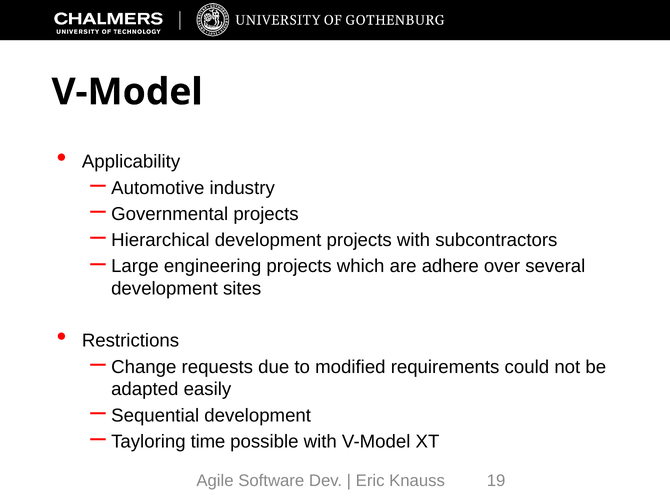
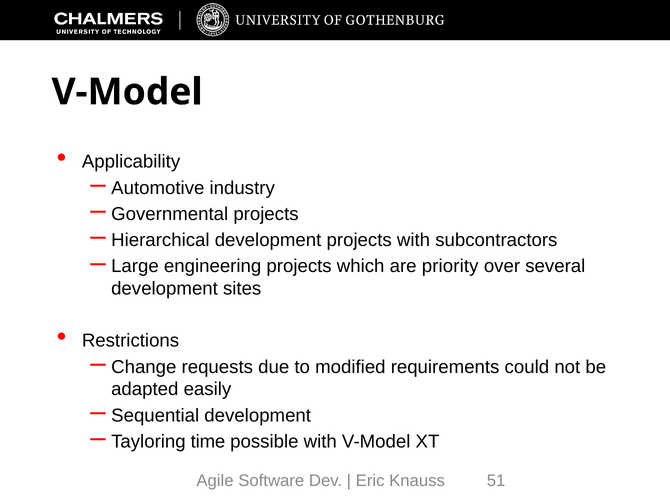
adhere: adhere -> priority (450, 266)
19: 19 -> 51 (496, 480)
